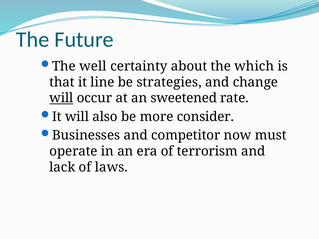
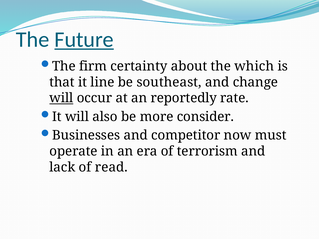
Future underline: none -> present (84, 40)
well: well -> firm (93, 66)
strategies: strategies -> southeast (169, 82)
sweetened: sweetened -> reportedly (184, 98)
laws: laws -> read (111, 167)
